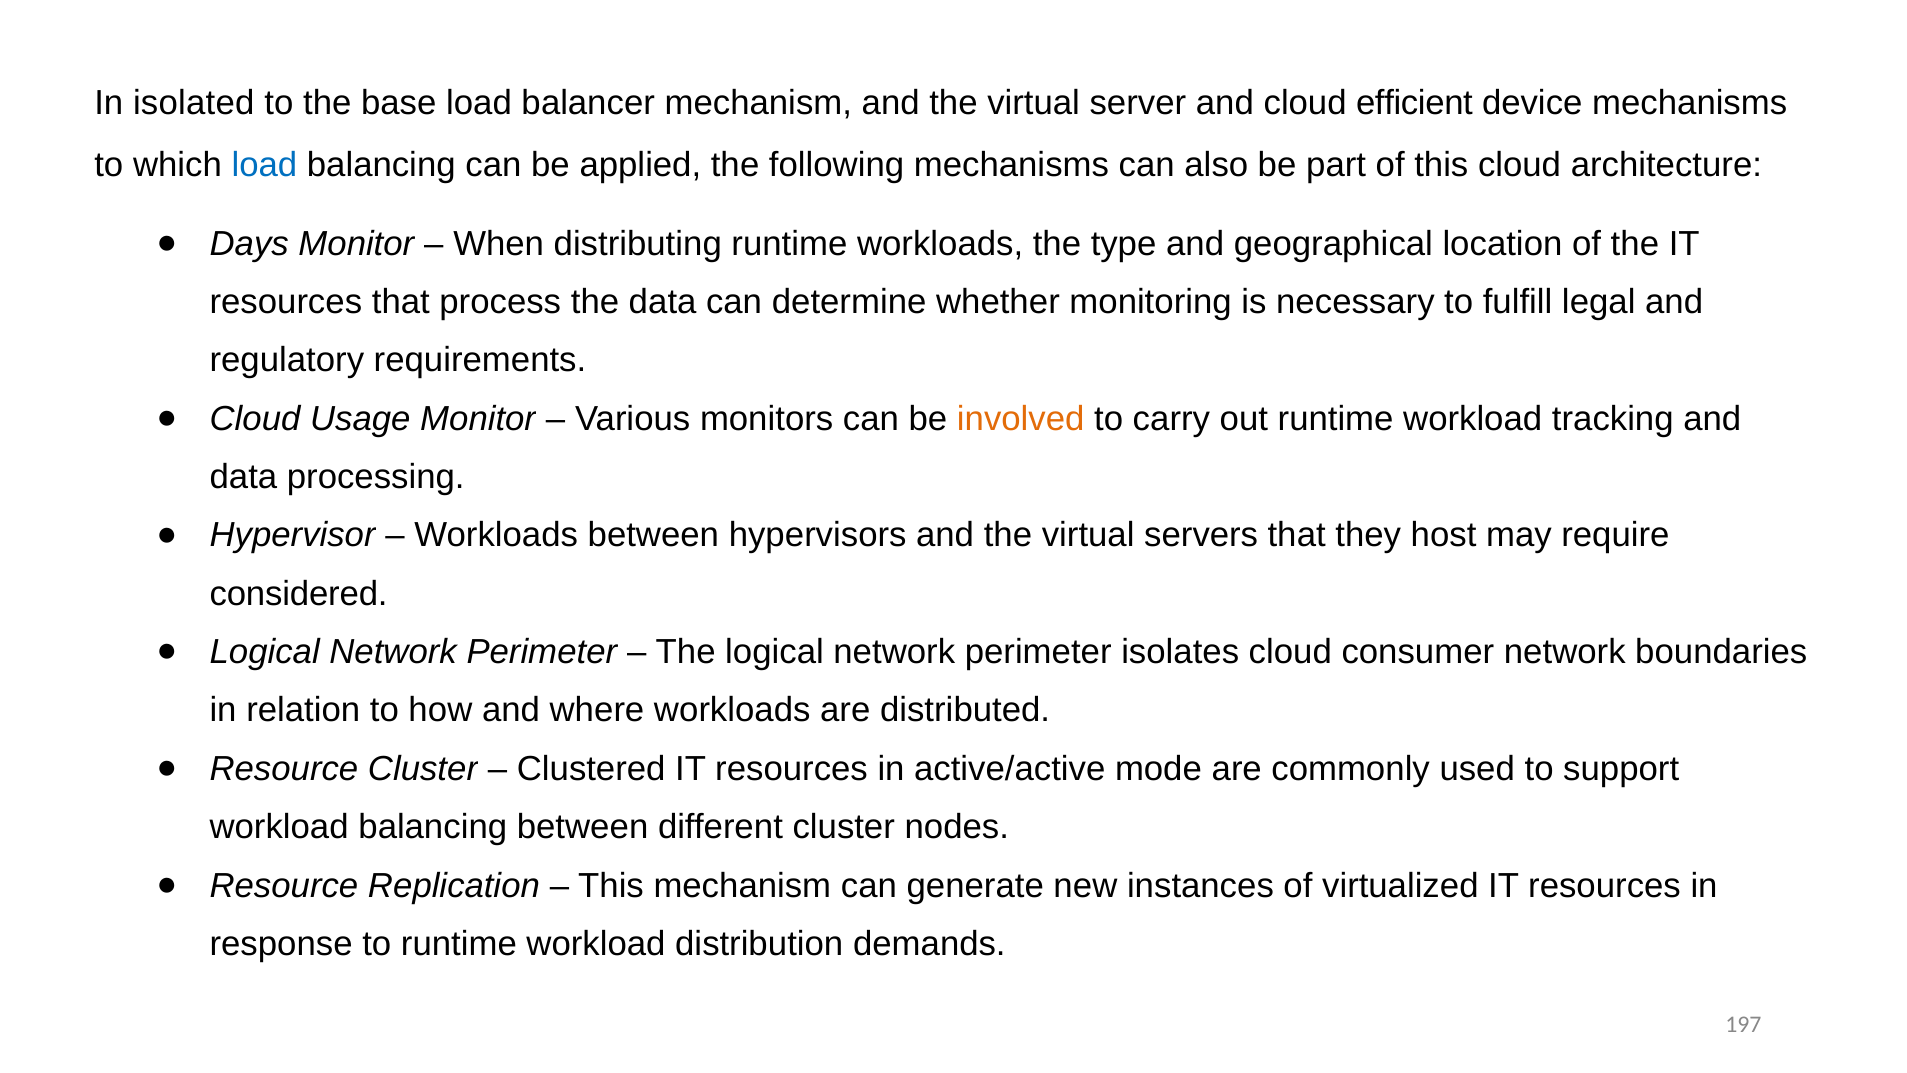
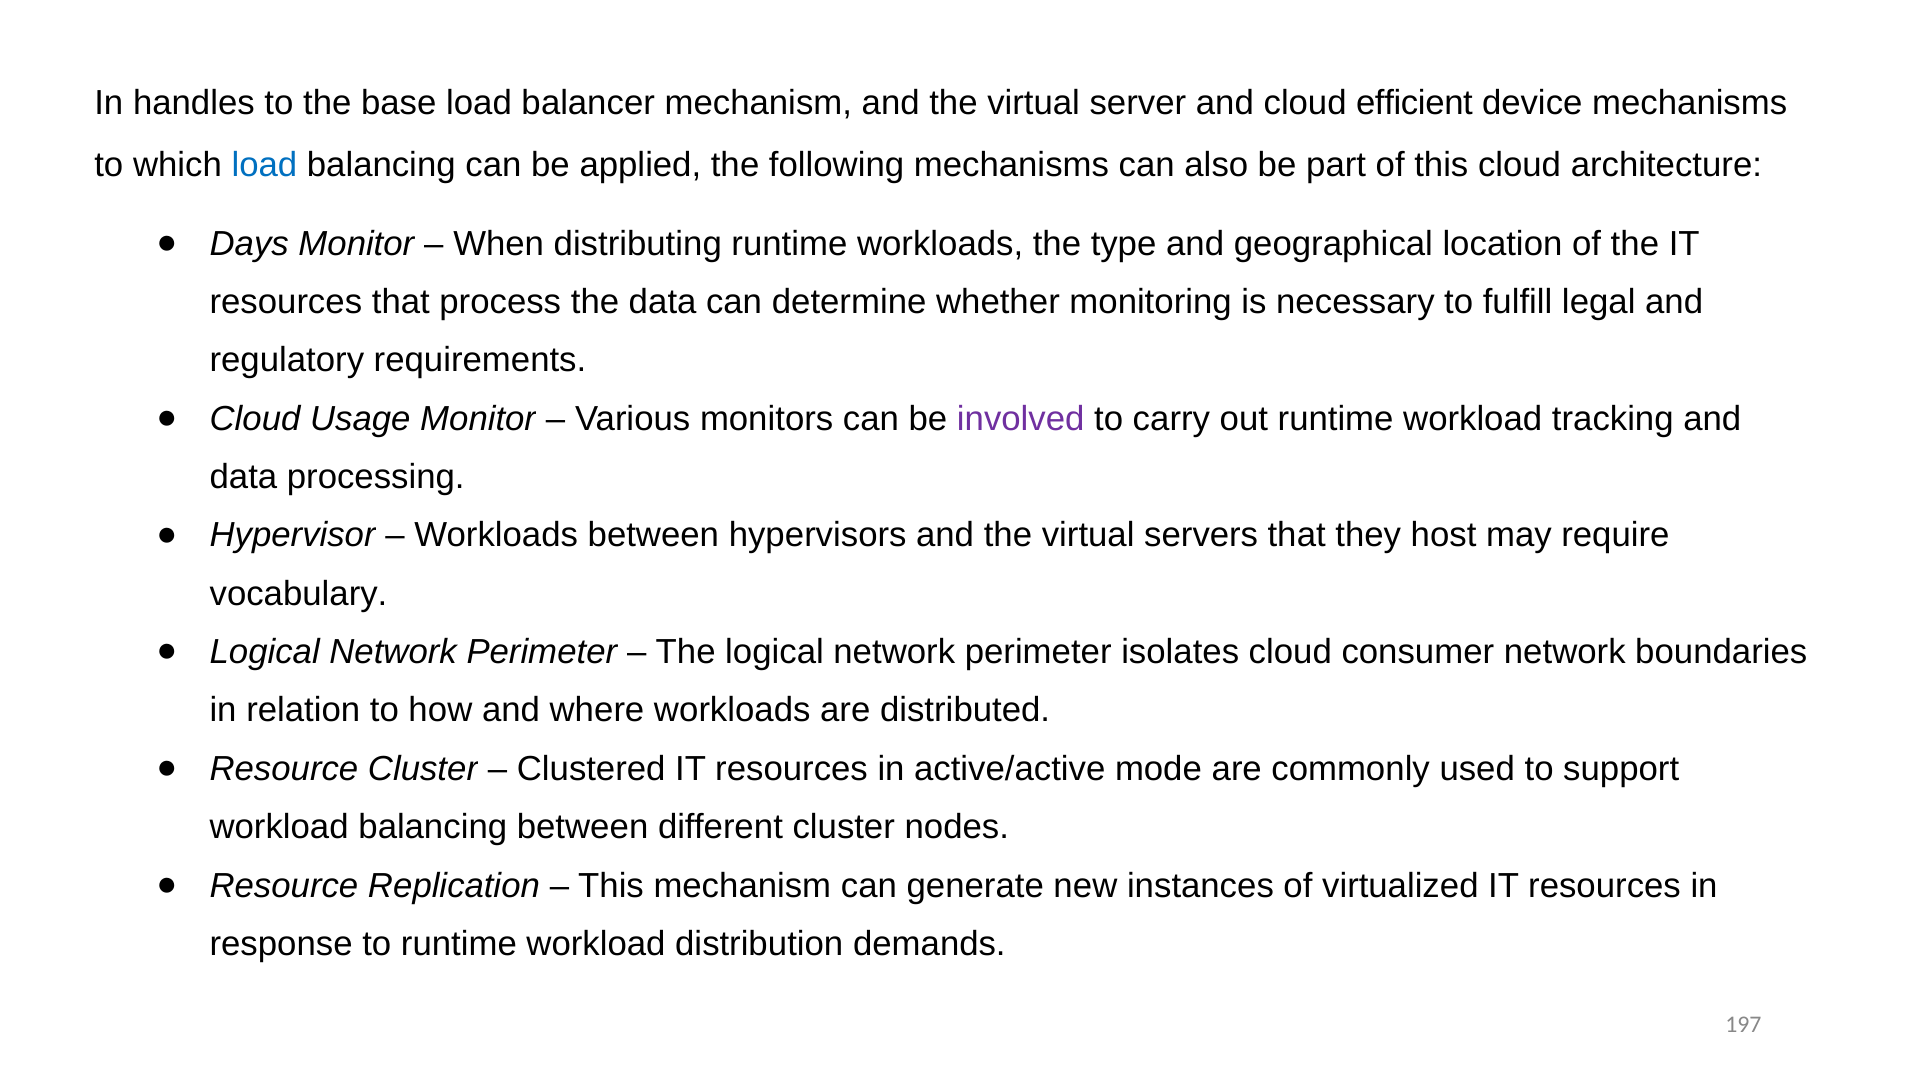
isolated: isolated -> handles (194, 103)
involved colour: orange -> purple (1021, 419)
considered: considered -> vocabulary (299, 594)
